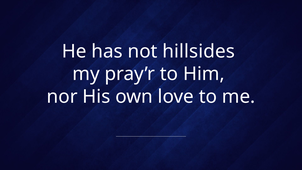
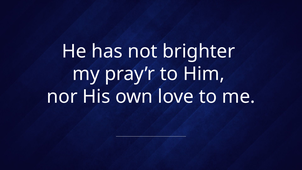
hillsides: hillsides -> brighter (199, 51)
